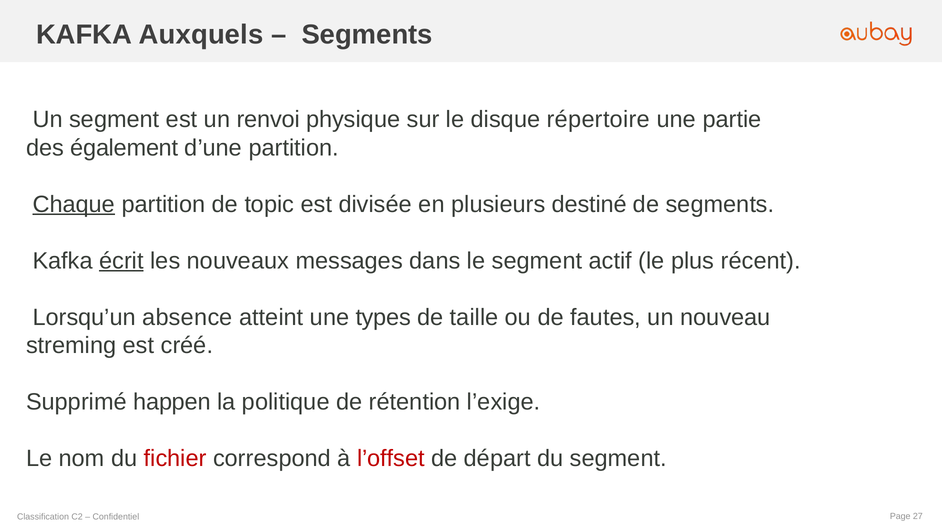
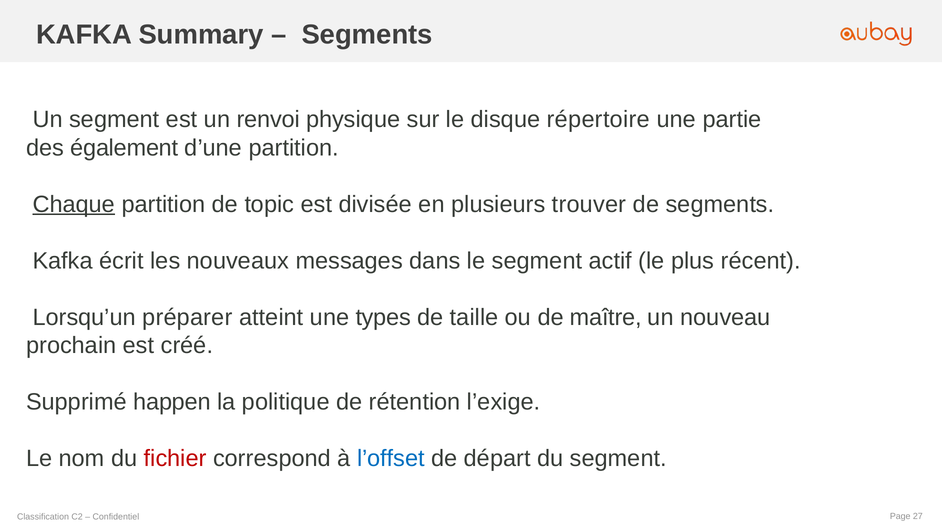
Auxquels: Auxquels -> Summary (201, 35)
destiné: destiné -> trouver (589, 204)
écrit underline: present -> none (121, 261)
absence: absence -> préparer (187, 317)
fautes: fautes -> maître (606, 317)
streming: streming -> prochain (71, 346)
l’offset colour: red -> blue (391, 459)
